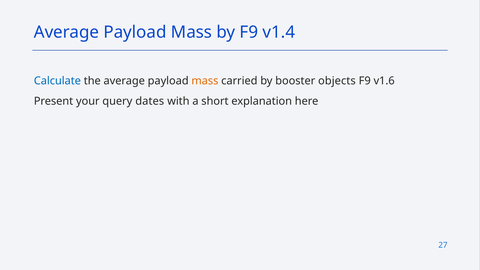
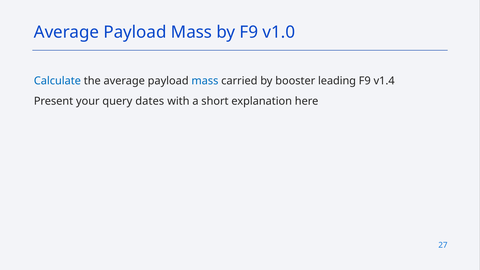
v1.4: v1.4 -> v1.0 (279, 32)
mass colour: orange -> blue (205, 81)
objects: objects -> leading (337, 81)
v1.6: v1.6 -> v1.4 (384, 81)
